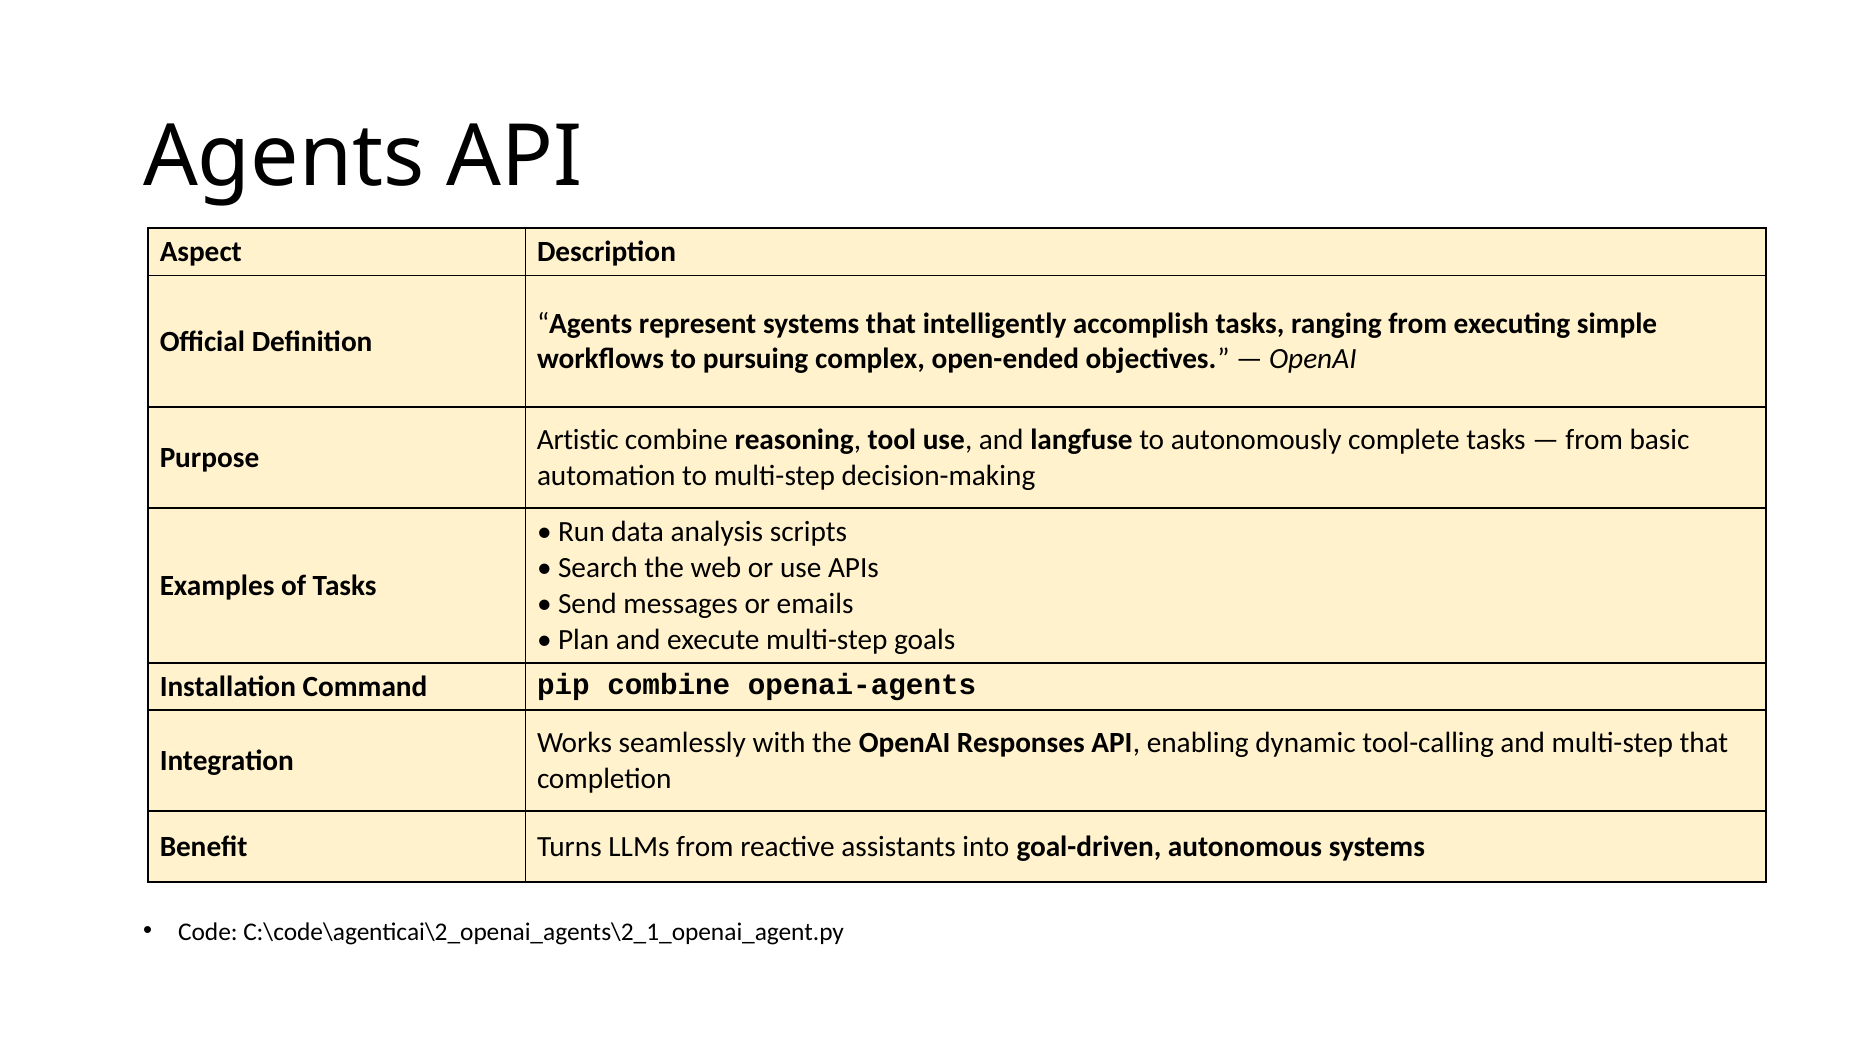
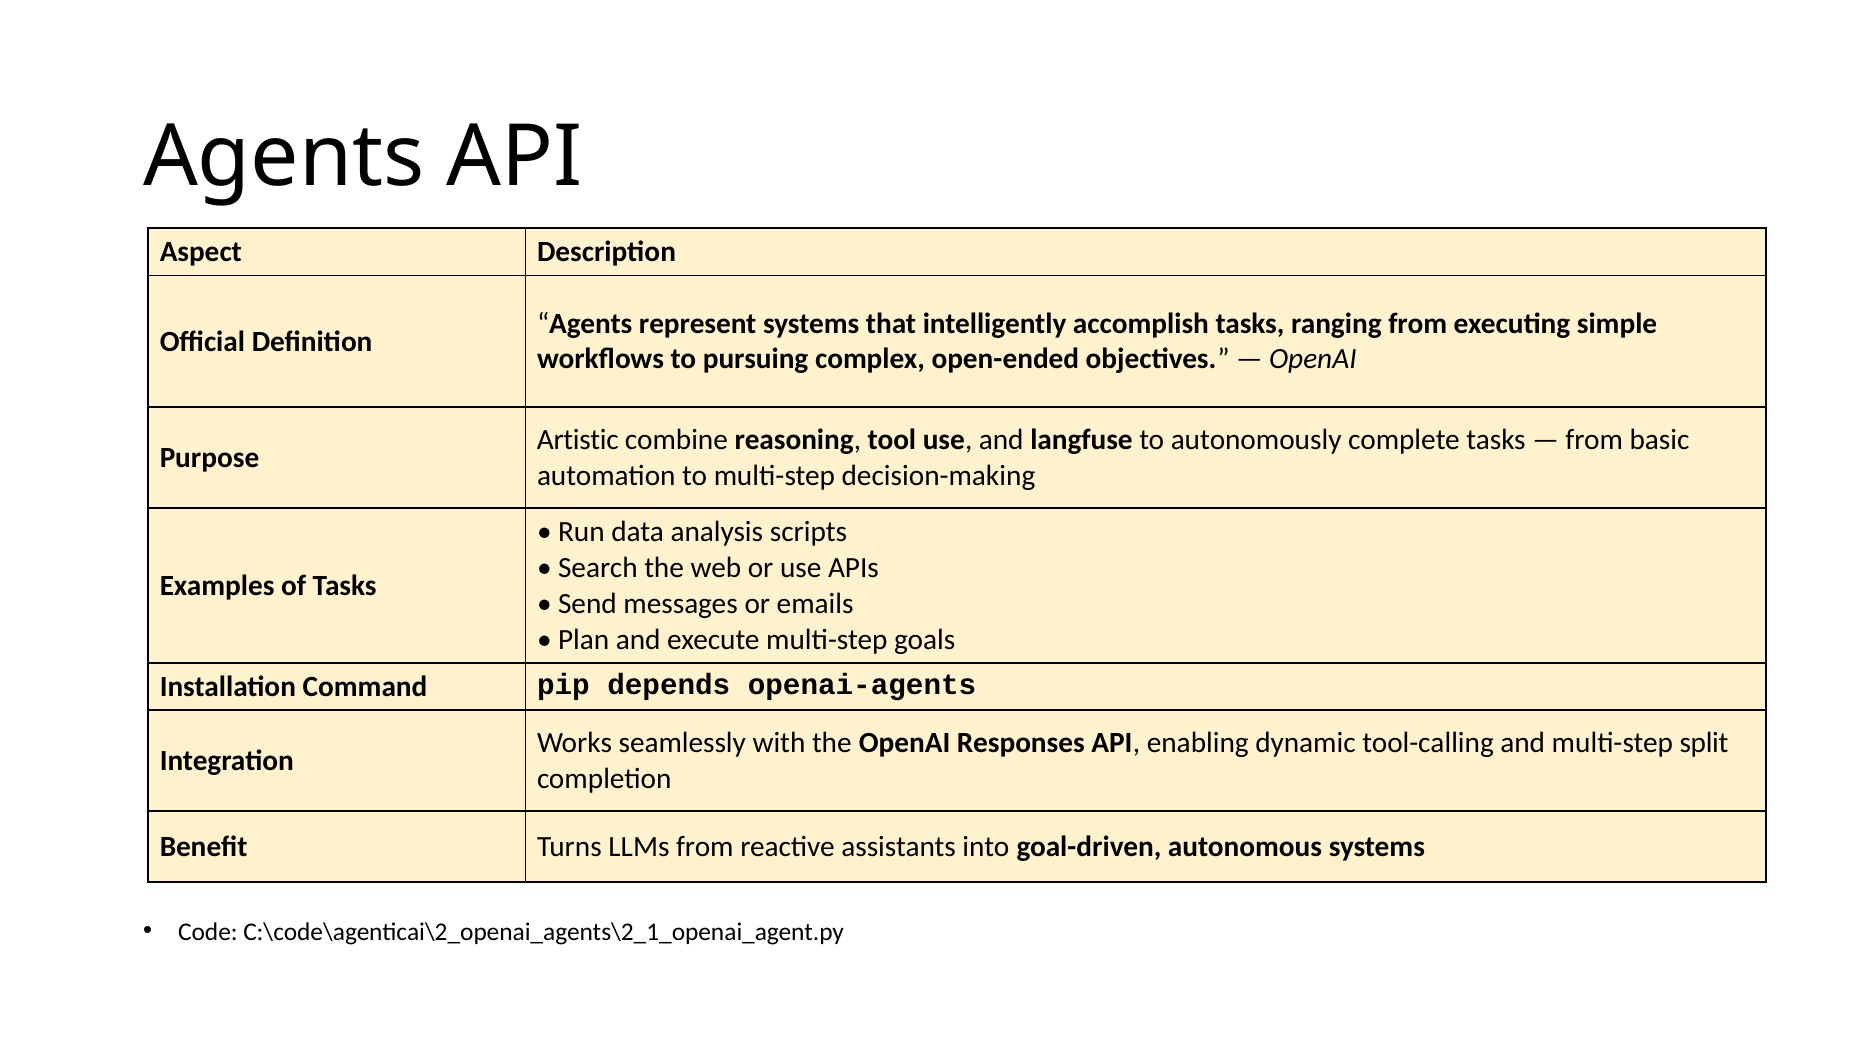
pip combine: combine -> depends (669, 685)
multi-step that: that -> split (1704, 743)
